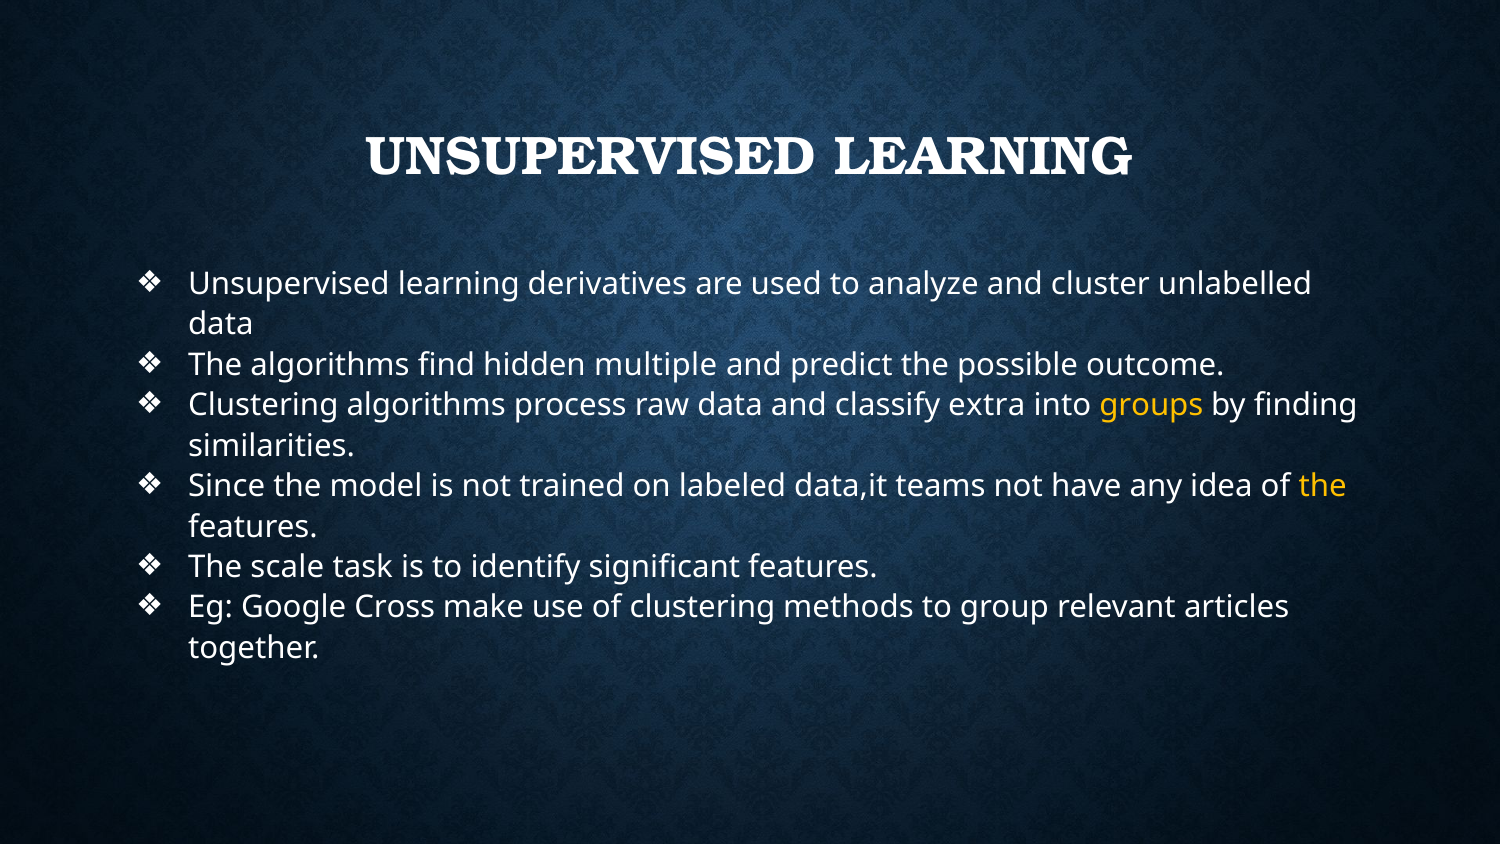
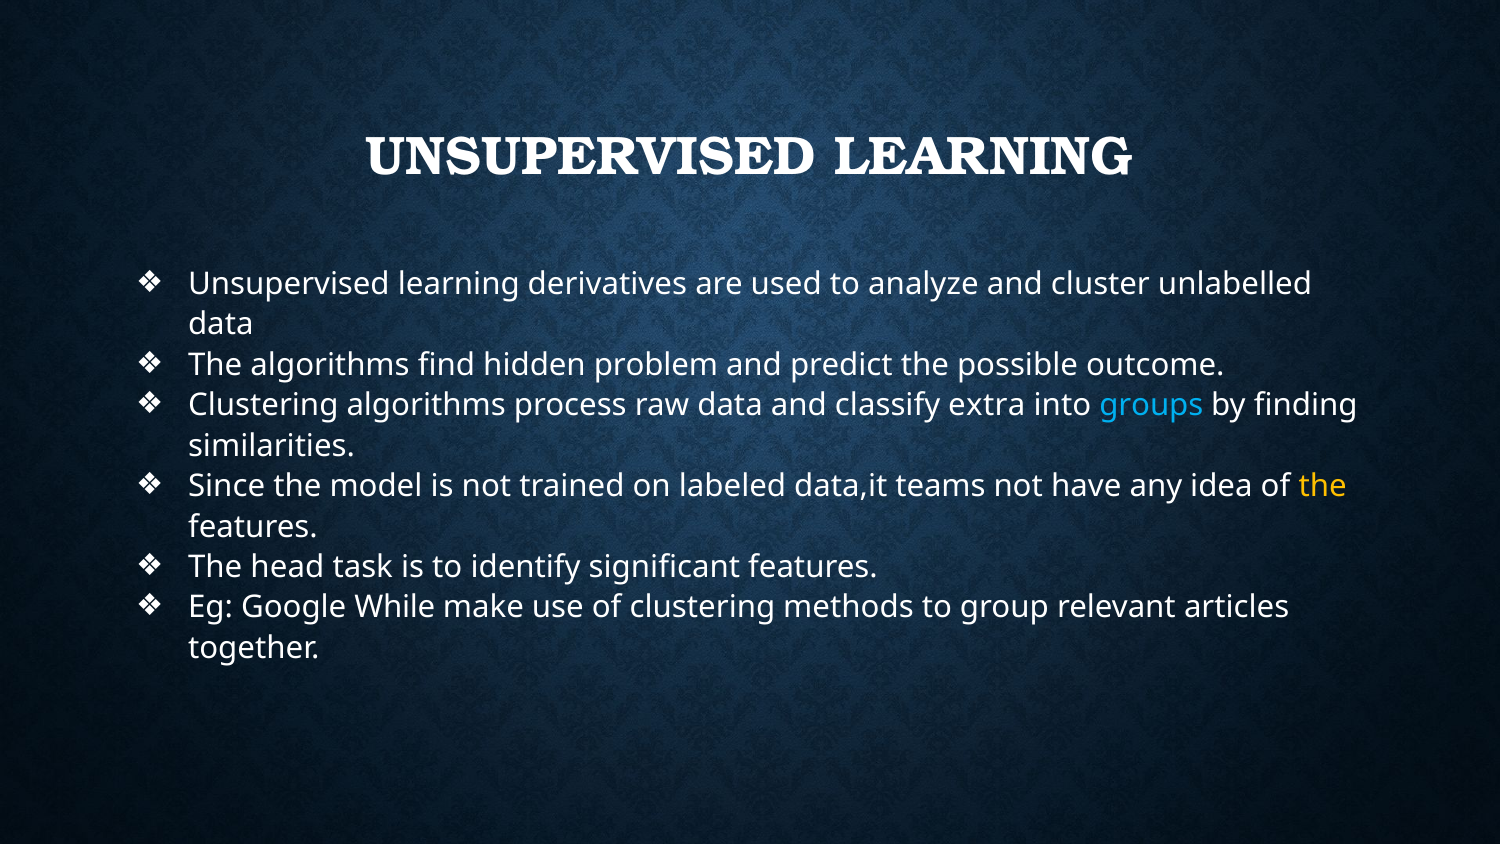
multiple: multiple -> problem (656, 365)
groups colour: yellow -> light blue (1151, 405)
scale: scale -> head (287, 567)
Cross: Cross -> While (395, 607)
